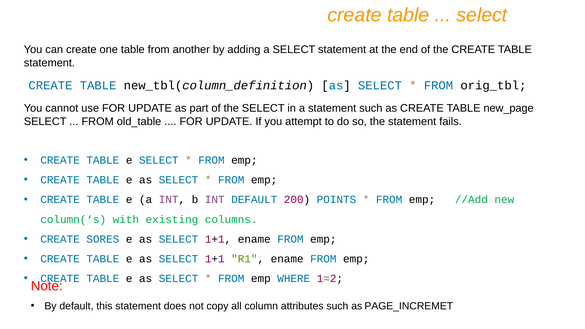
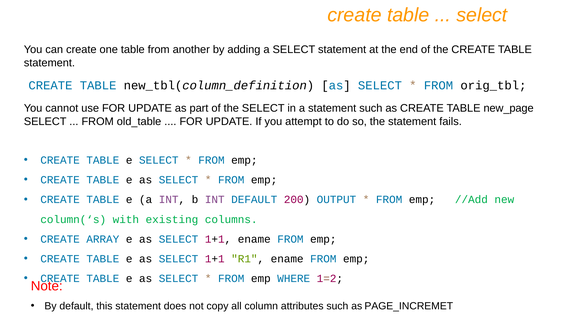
POINTS: POINTS -> OUTPUT (336, 200)
SORES: SORES -> ARRAY (103, 239)
